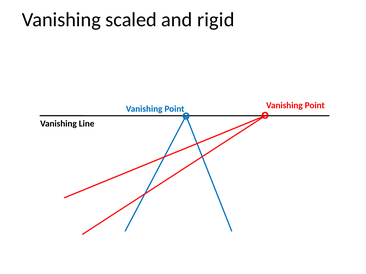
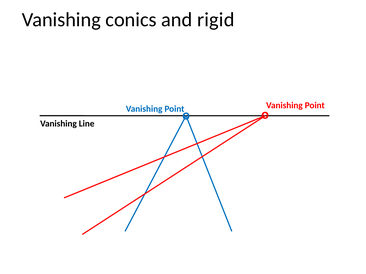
scaled: scaled -> conics (131, 20)
